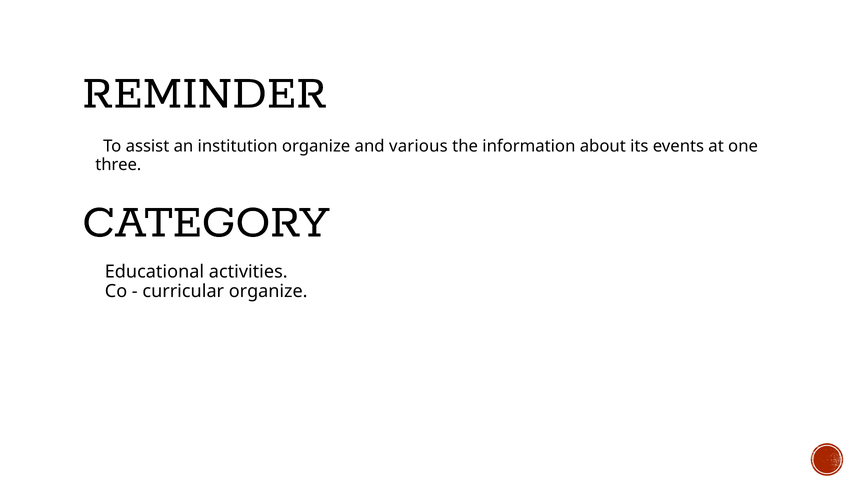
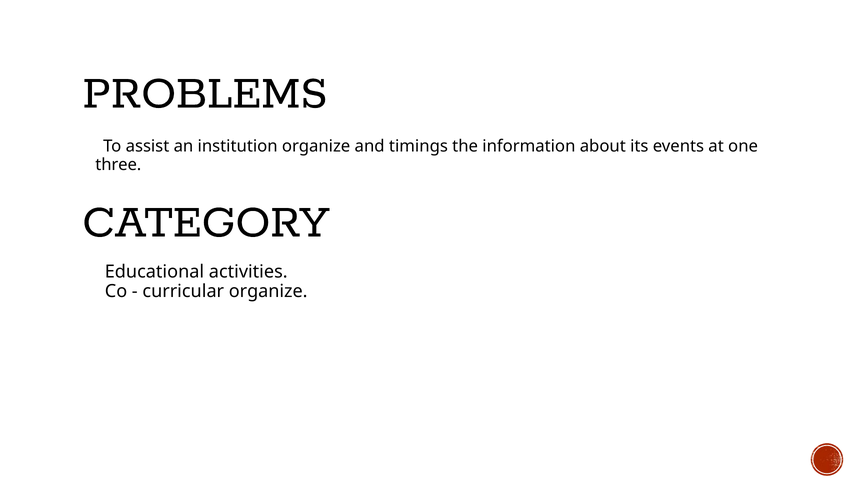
REMINDER: REMINDER -> PROBLEMS (205, 91)
various: various -> timings (418, 146)
